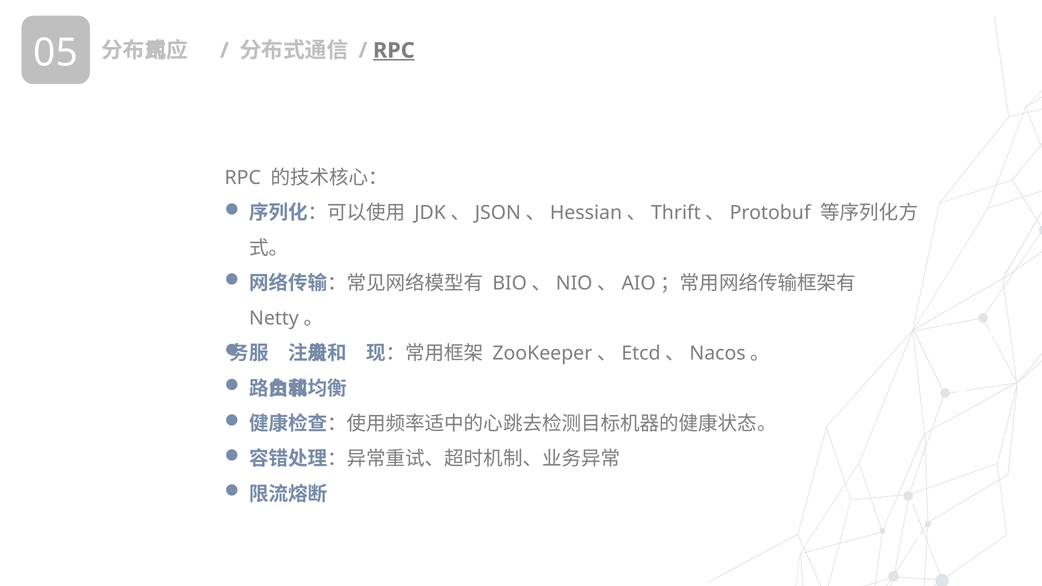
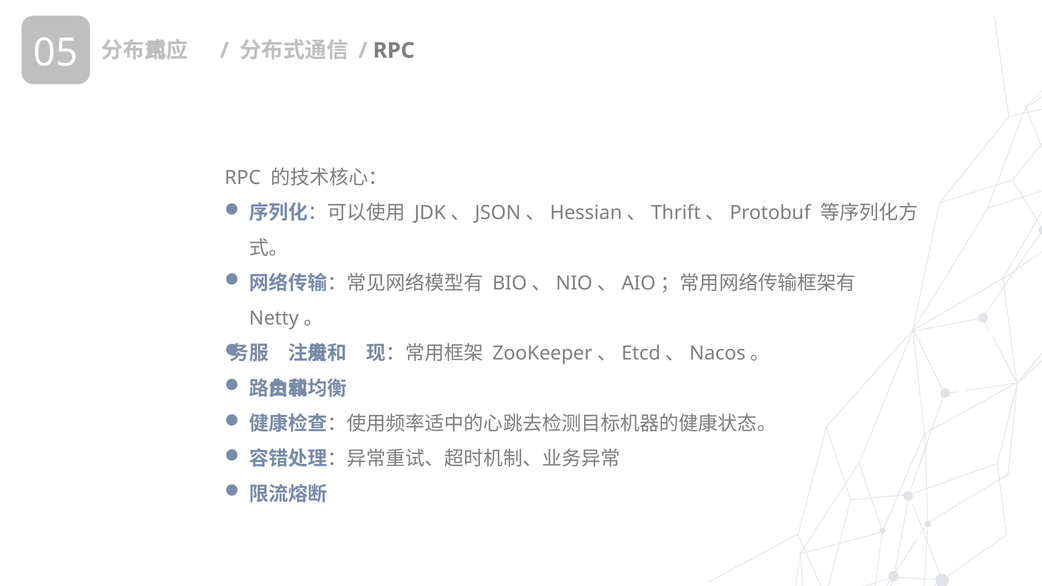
RPC underline: present -> none (394, 51)
